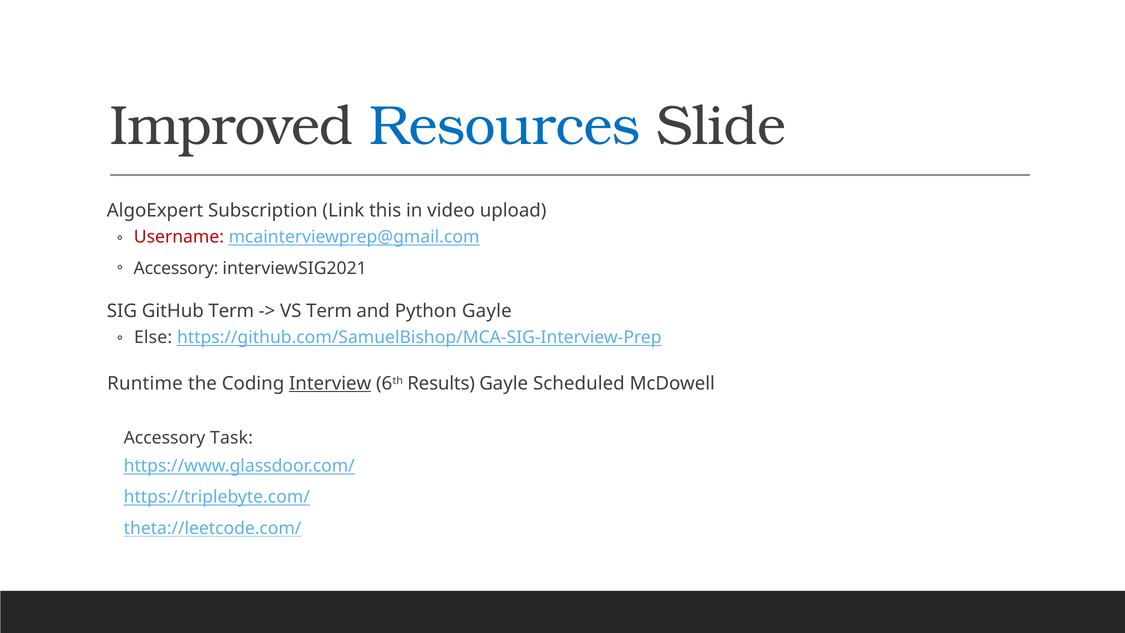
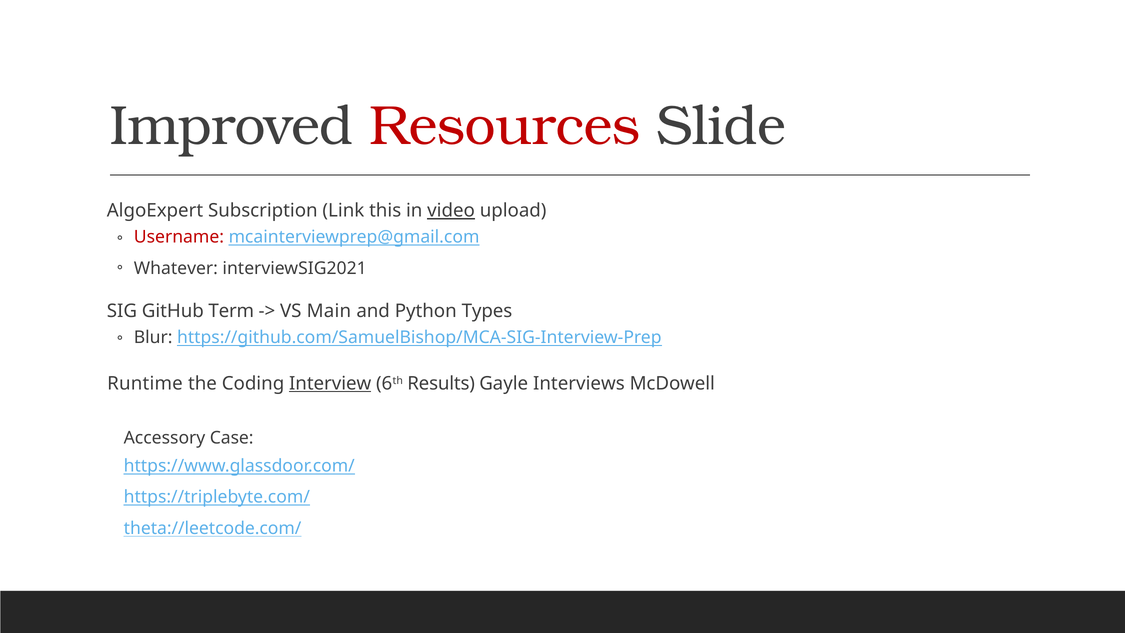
Resources colour: blue -> red (505, 126)
video underline: none -> present (451, 211)
Accessory: Accessory -> Whatever (176, 268)
VS Term: Term -> Main (329, 311)
Python Gayle: Gayle -> Types (487, 311)
Else: Else -> Blur (153, 337)
Scheduled: Scheduled -> Interviews (579, 383)
Task: Task -> Case (232, 438)
